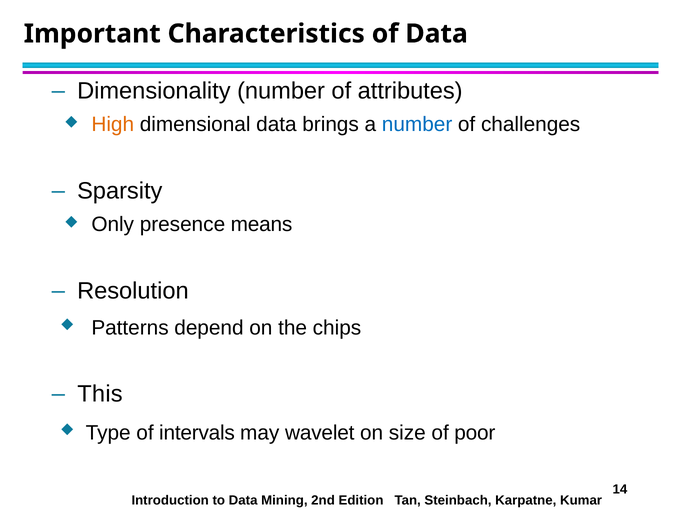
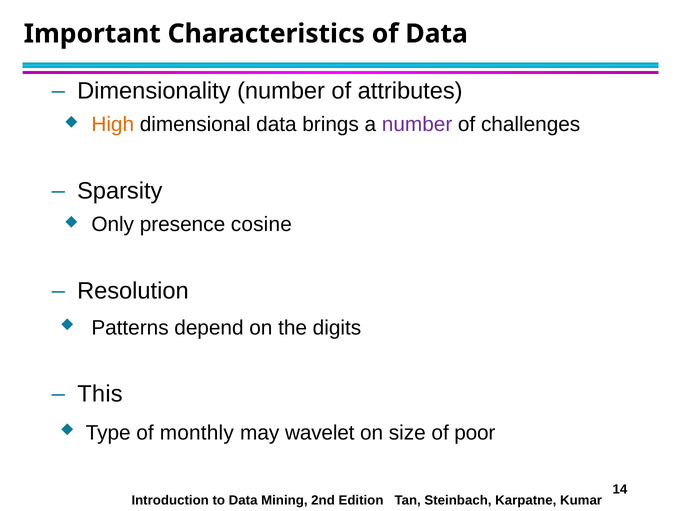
number colour: blue -> purple (417, 124)
means: means -> cosine (261, 225)
chips: chips -> digits (337, 328)
intervals: intervals -> monthly (197, 433)
